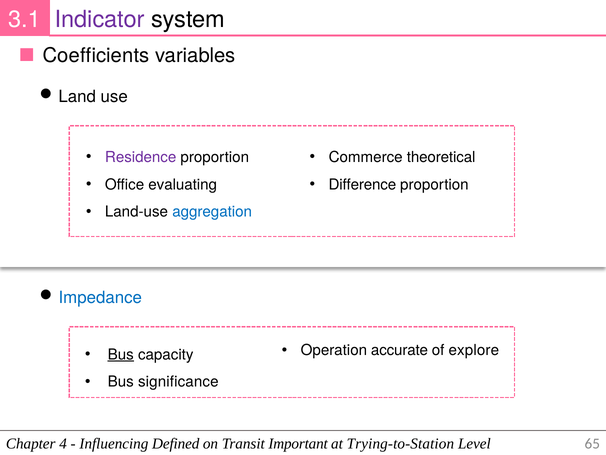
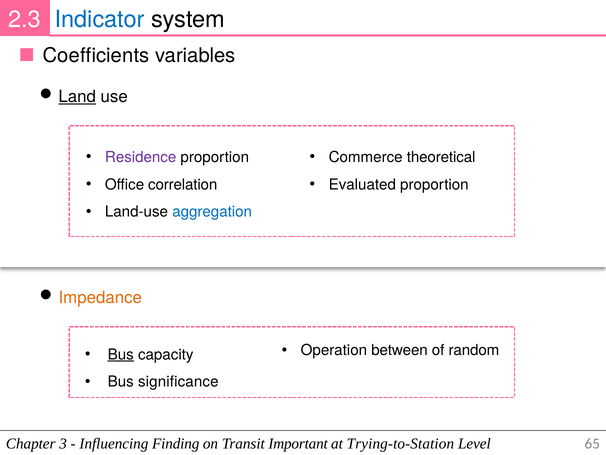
3.1: 3.1 -> 2.3 (24, 19)
Indicator colour: purple -> blue (100, 19)
Land underline: none -> present (77, 97)
evaluating: evaluating -> correlation (183, 184)
Difference: Difference -> Evaluated (362, 184)
Impedance colour: blue -> orange (100, 298)
accurate: accurate -> between (400, 350)
explore: explore -> random (474, 350)
4: 4 -> 3 (63, 443)
Defined: Defined -> Finding (176, 443)
